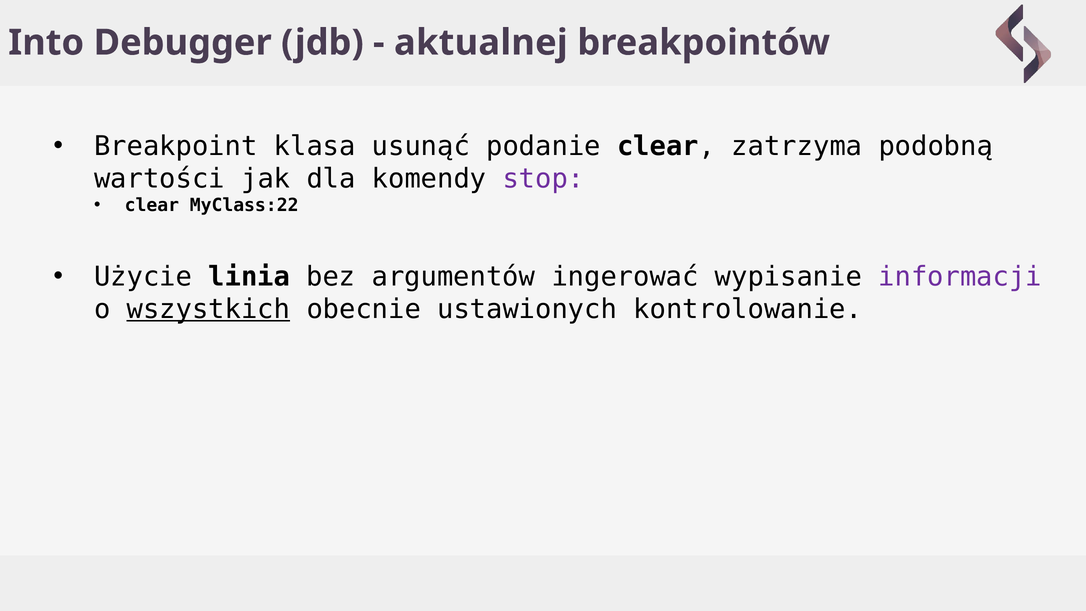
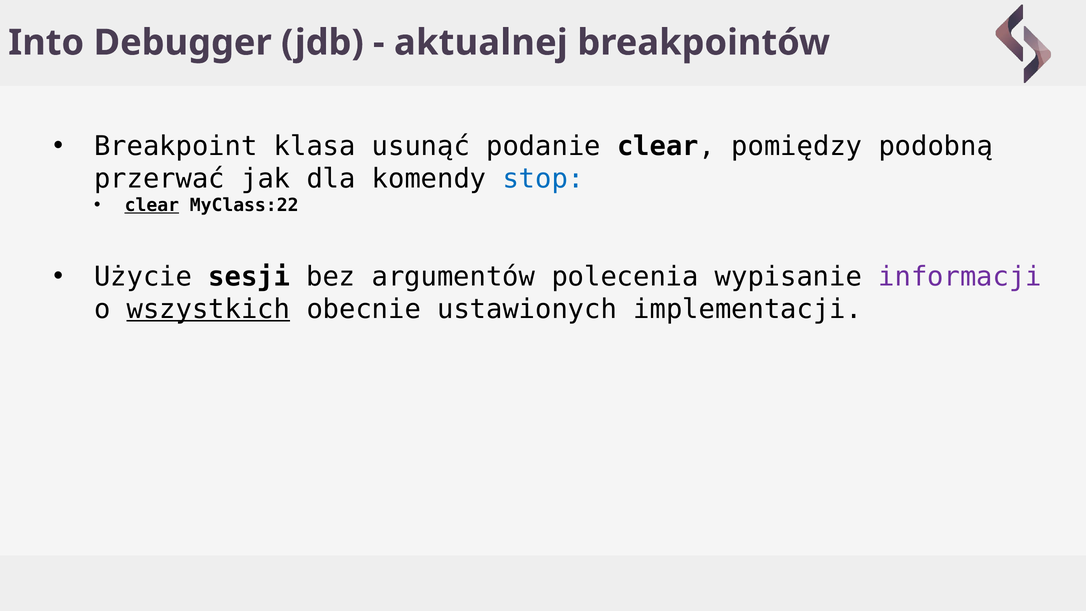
zatrzyma: zatrzyma -> pomiędzy (797, 146)
wartości: wartości -> przerwać (159, 179)
stop colour: purple -> blue (543, 179)
clear underline: none -> present (152, 205)
linia: linia -> sesji (249, 277)
ingerować: ingerować -> polecenia (625, 277)
kontrolowanie: kontrolowanie -> implementacji (748, 309)
